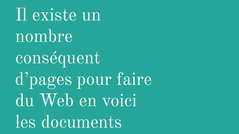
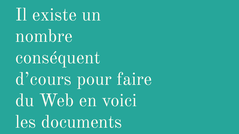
d’pages: d’pages -> d’cours (43, 79)
